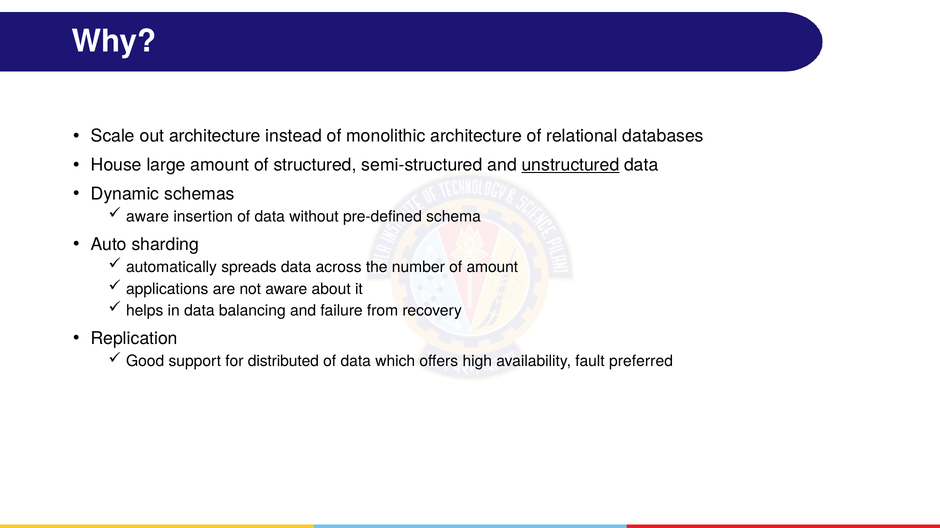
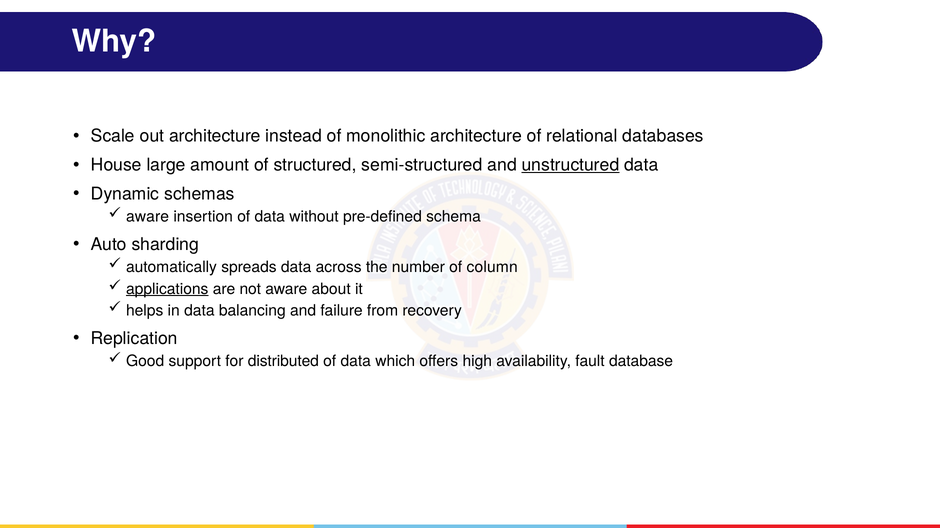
of amount: amount -> column (492, 267)
applications underline: none -> present (167, 289)
preferred: preferred -> database (641, 362)
